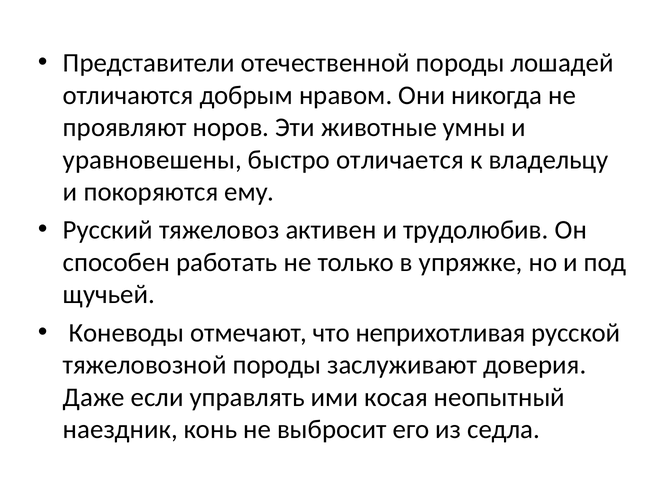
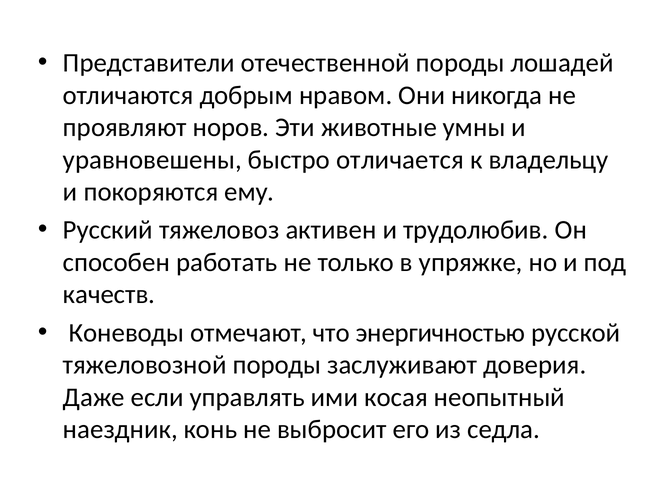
щучьей: щучьей -> качеств (109, 295)
неприхотливая: неприхотливая -> энергичностью (441, 333)
